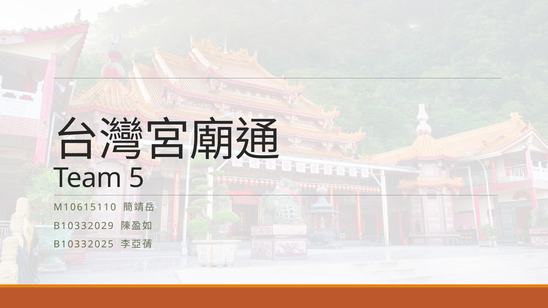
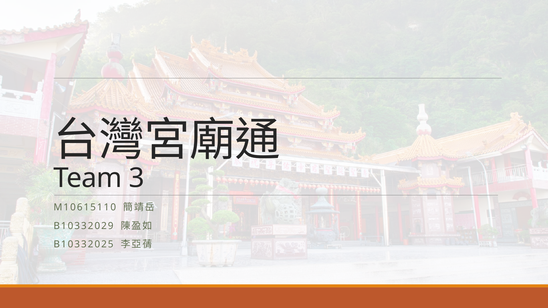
5: 5 -> 3 (137, 178)
